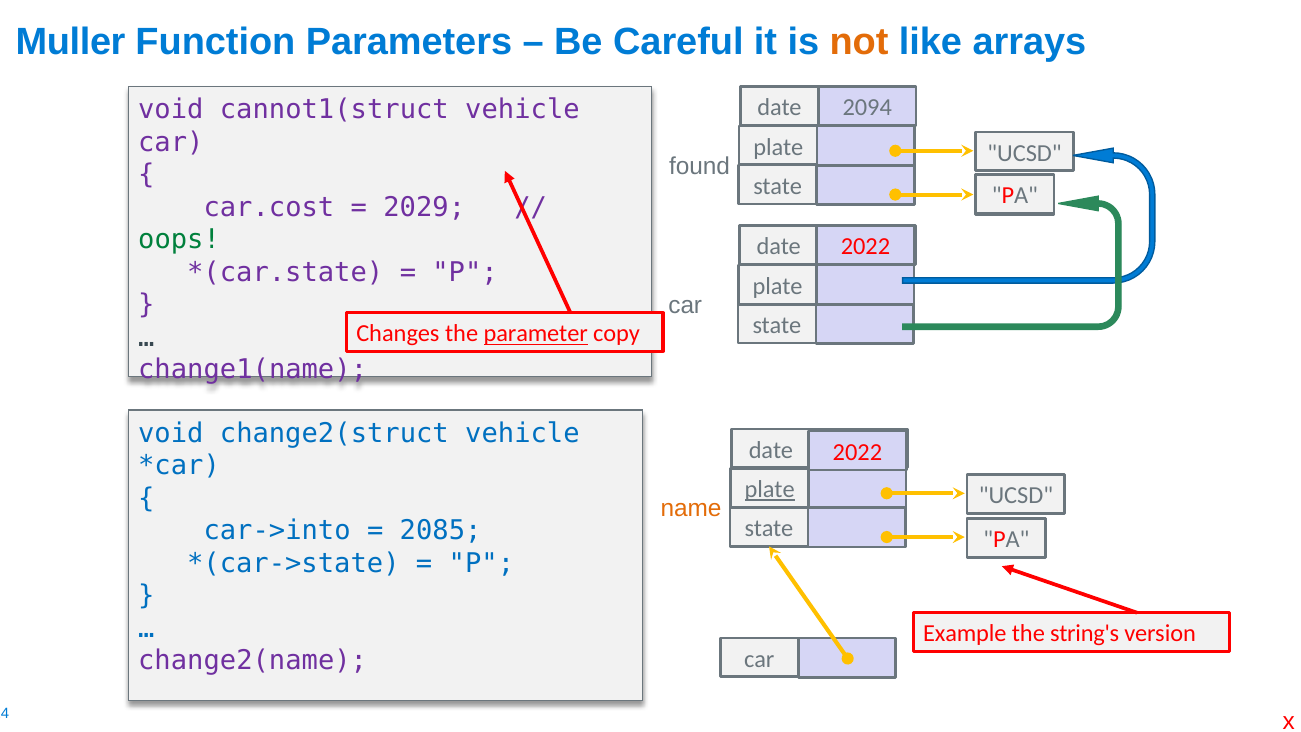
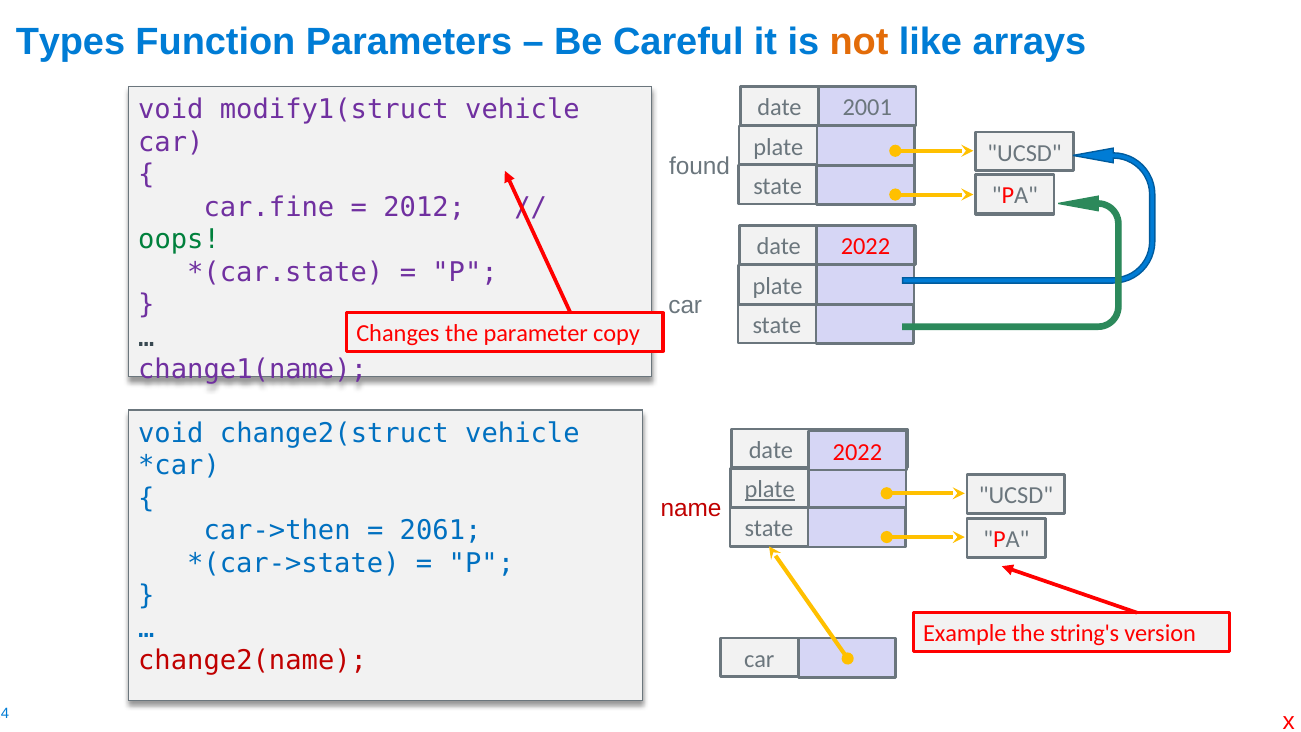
Muller: Muller -> Types (70, 42)
cannot1(struct: cannot1(struct -> modify1(struct (334, 109)
2094: 2094 -> 2001 (867, 108)
car.cost: car.cost -> car.fine (269, 207)
2029: 2029 -> 2012 (424, 207)
parameter underline: present -> none (536, 334)
name colour: orange -> red (691, 508)
car->into: car->into -> car->then (277, 531)
2085: 2085 -> 2061 (441, 531)
change2(name colour: purple -> red (253, 661)
